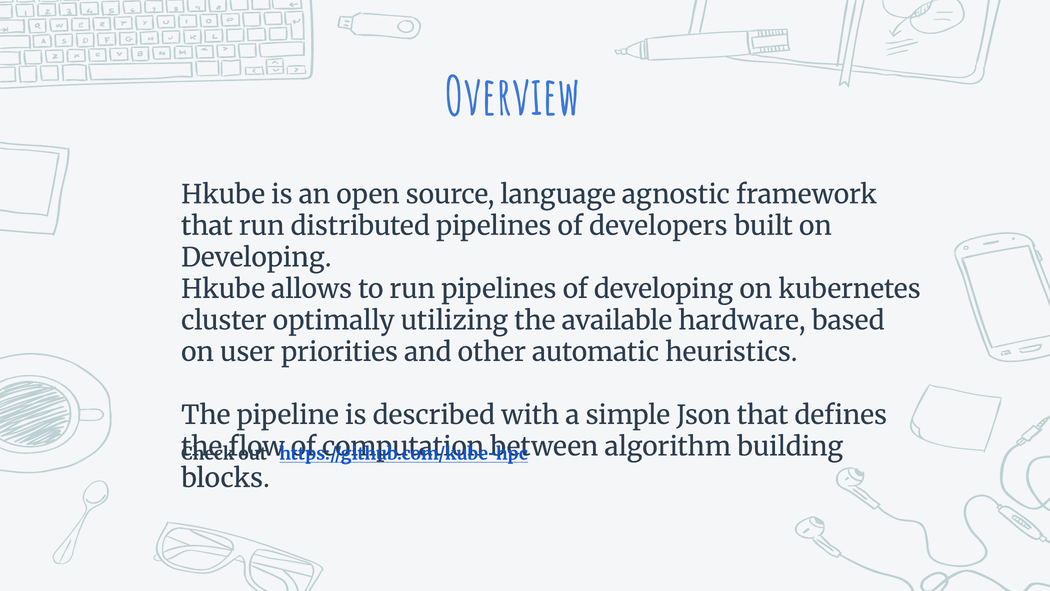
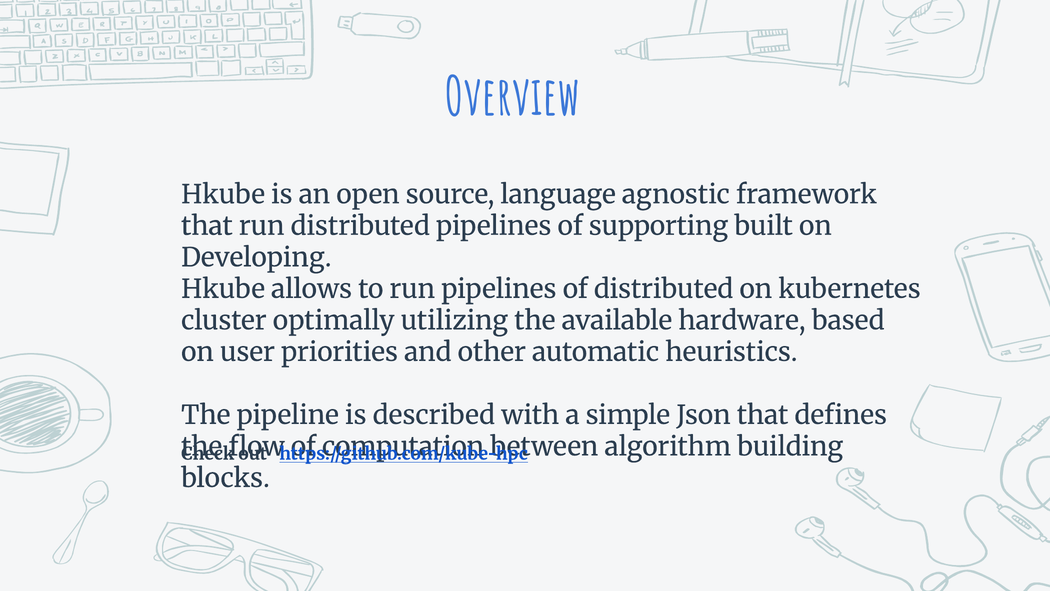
developers: developers -> supporting (659, 226)
of developing: developing -> distributed (664, 289)
